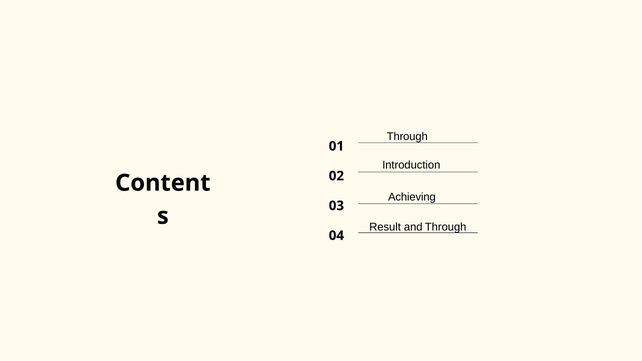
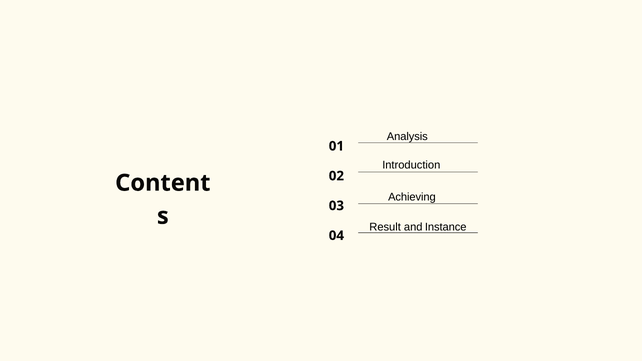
Through: Through -> Analysis (407, 136)
and Through: Through -> Instance (446, 227)
